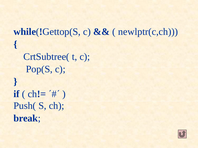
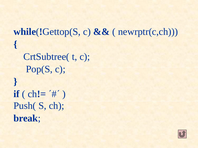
newlptr(c,ch: newlptr(c,ch -> newrptr(c,ch (148, 32)
